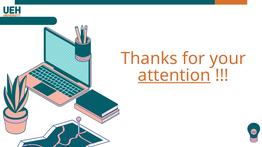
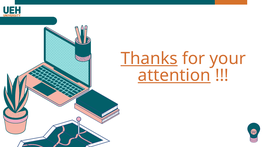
Thanks underline: none -> present (149, 59)
